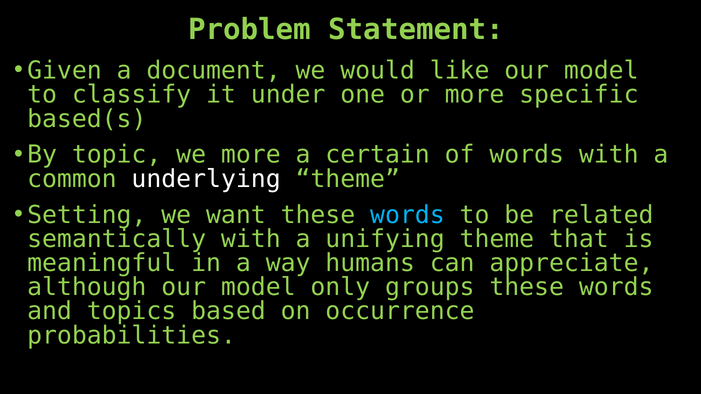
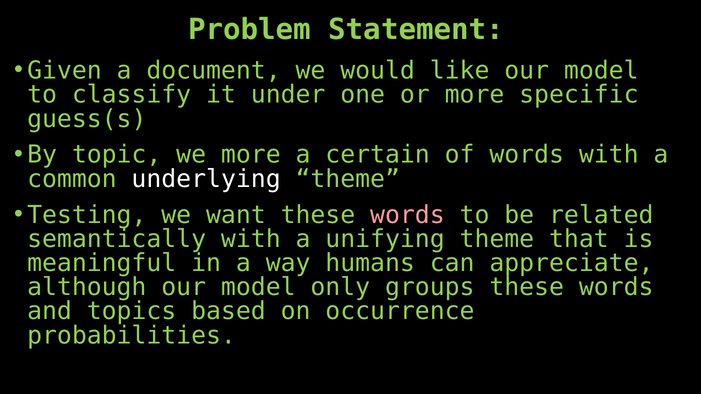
based(s: based(s -> guess(s (87, 119)
Setting: Setting -> Testing (87, 215)
words colour: light blue -> pink (407, 215)
